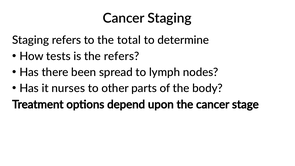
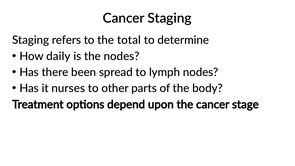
tests: tests -> daily (58, 56)
the refers: refers -> nodes (122, 56)
